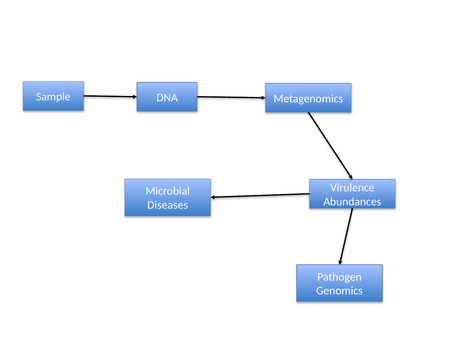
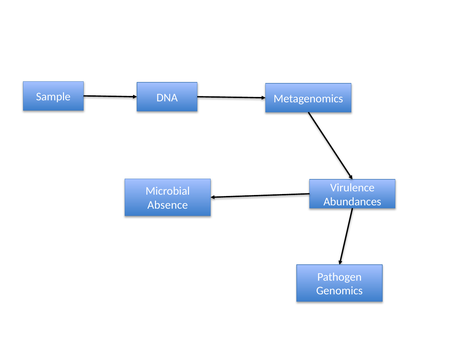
Diseases: Diseases -> Absence (168, 205)
